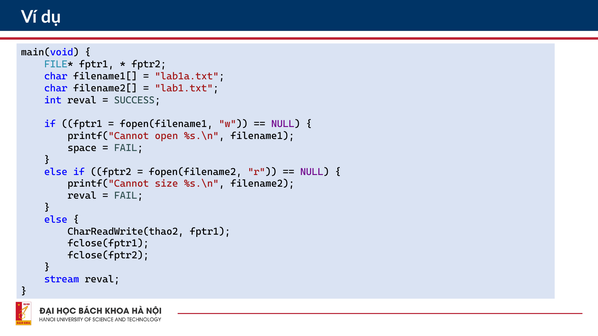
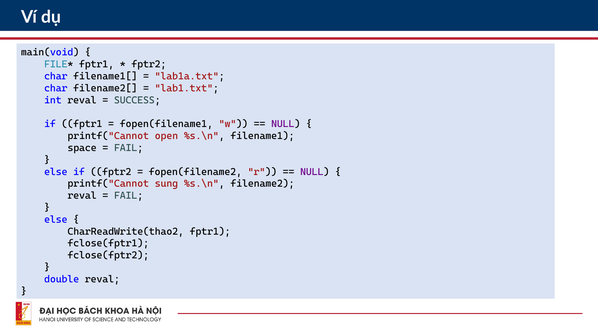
size: size -> sung (166, 184)
stream: stream -> double (62, 279)
